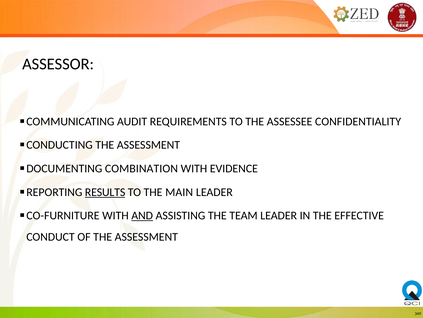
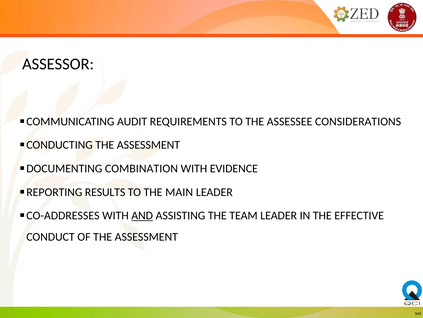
CONFIDENTIALITY: CONFIDENTIALITY -> CONSIDERATIONS (358, 121)
RESULTS underline: present -> none (105, 192)
CO-FURNITURE: CO-FURNITURE -> CO-ADDRESSES (63, 215)
